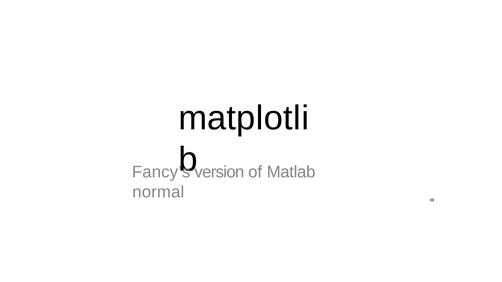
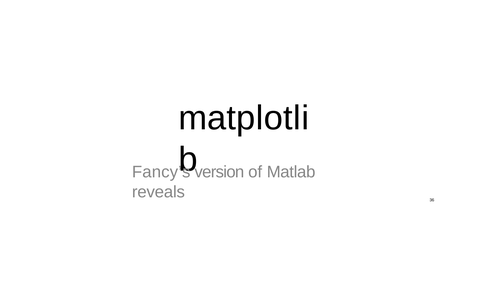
normal: normal -> reveals (158, 192)
